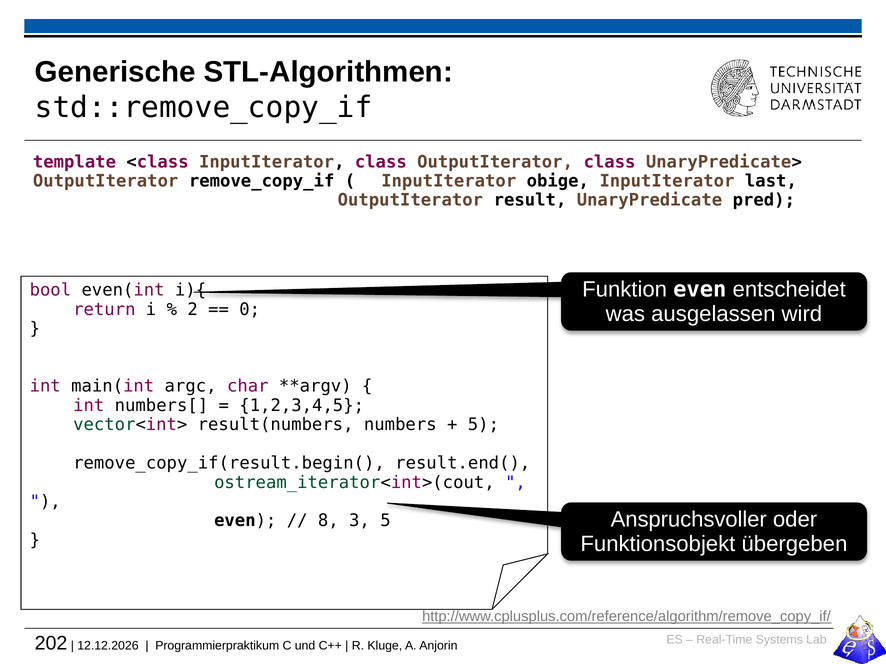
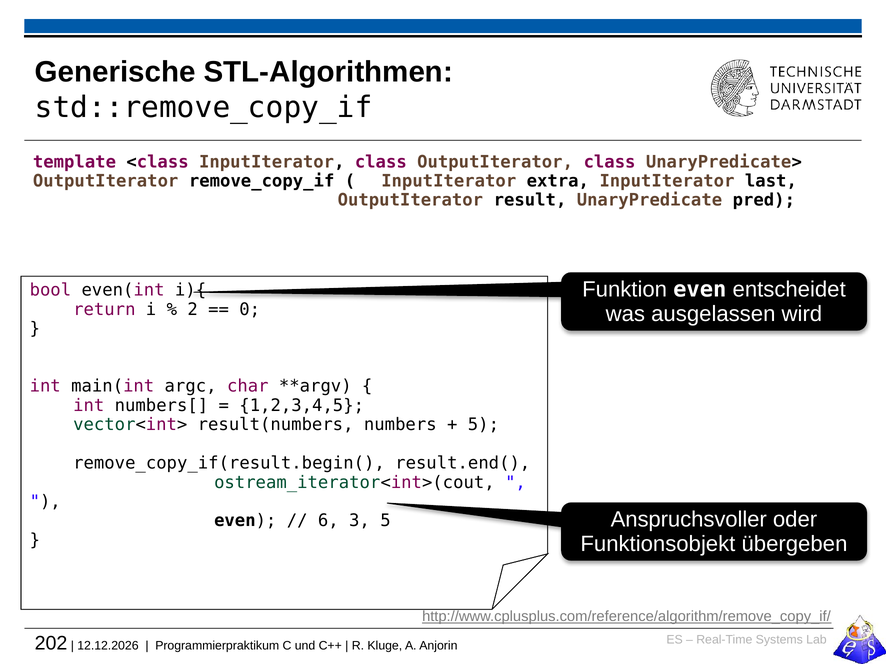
obige: obige -> extra (558, 181)
8: 8 -> 6 (328, 521)
